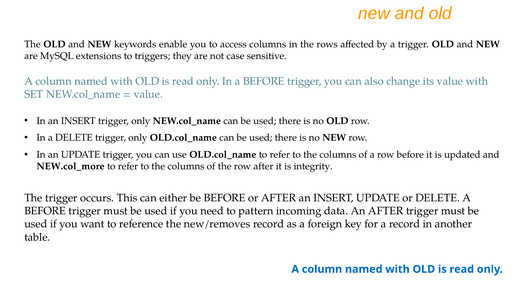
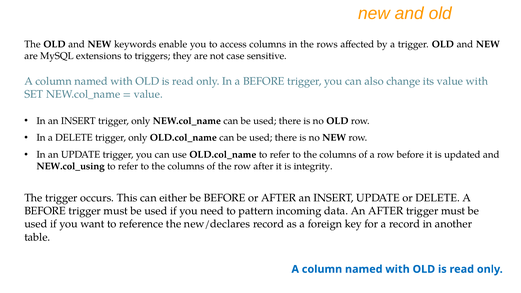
NEW.col_more: NEW.col_more -> NEW.col_using (71, 166)
new/removes: new/removes -> new/declares (217, 224)
